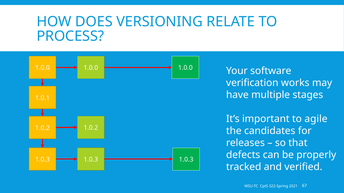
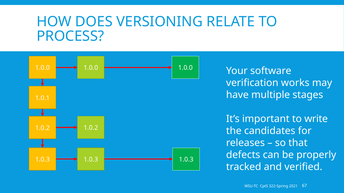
agile: agile -> write (316, 119)
